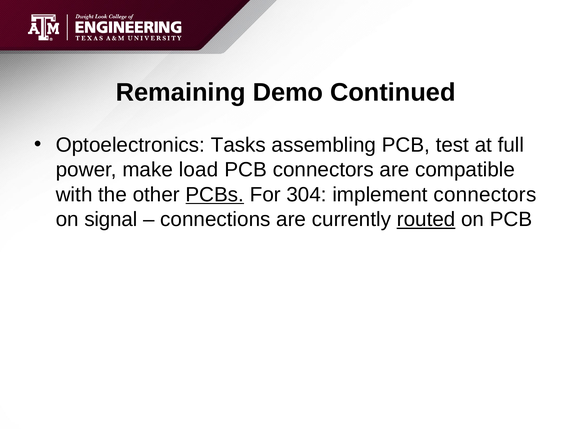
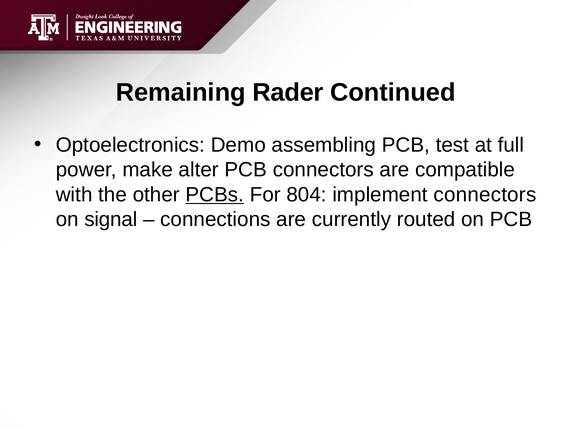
Demo: Demo -> Rader (288, 93)
Tasks: Tasks -> Demo (238, 145)
load: load -> alter (199, 170)
304: 304 -> 804 (307, 195)
routed underline: present -> none (426, 219)
